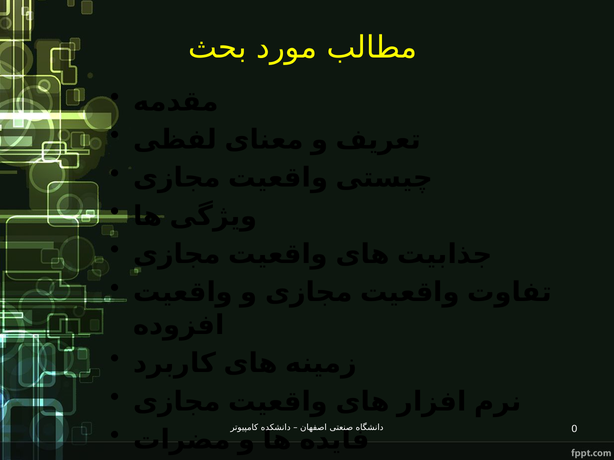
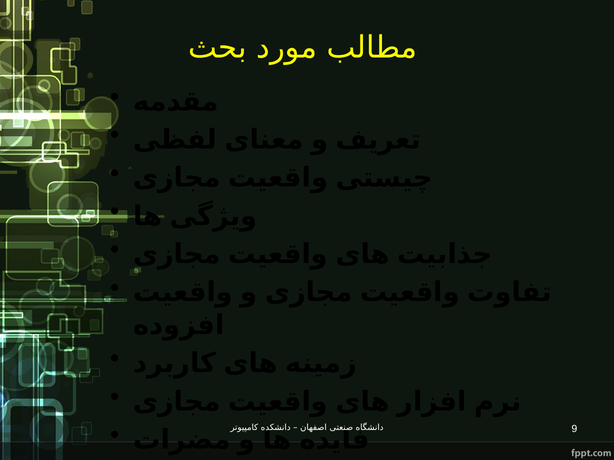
0: 0 -> 9 (574, 429)
